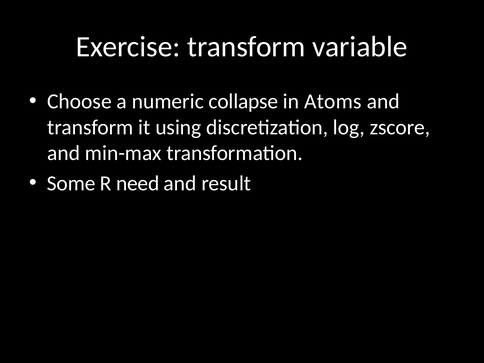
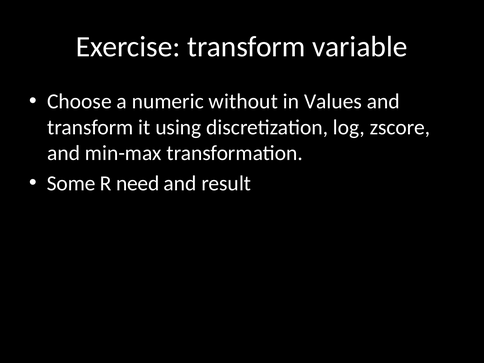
collapse: collapse -> without (243, 102)
Atoms: Atoms -> Values (333, 102)
